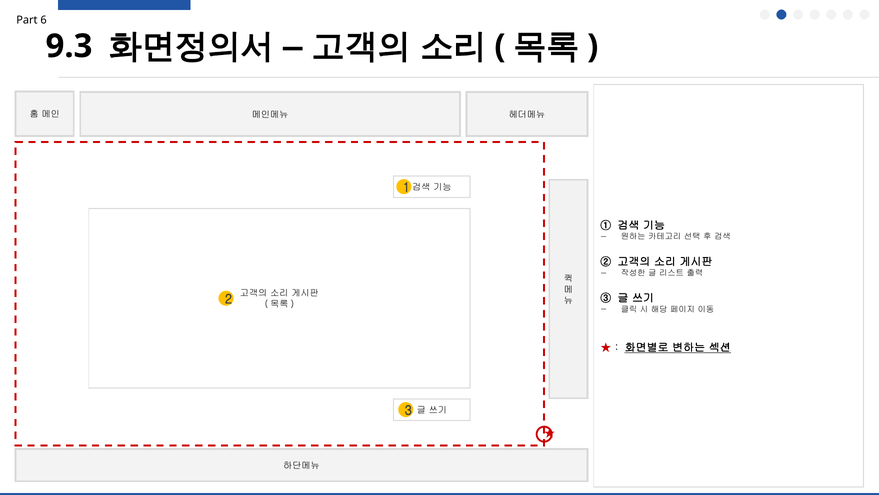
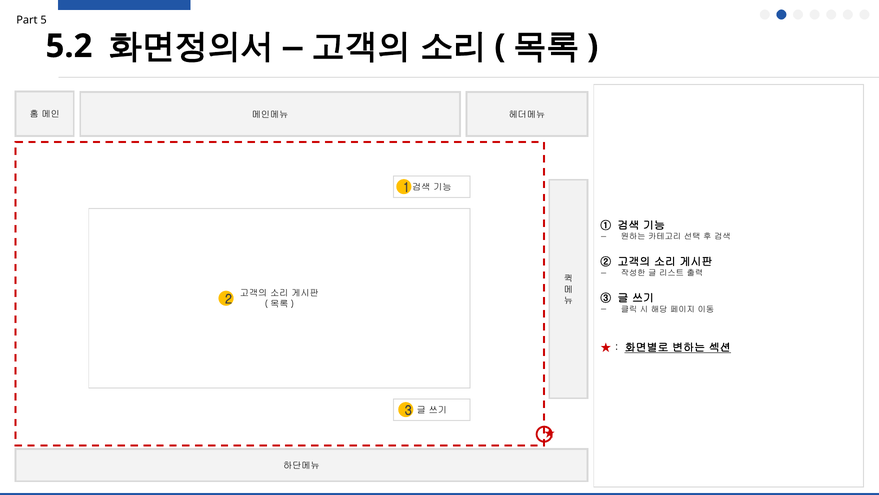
6: 6 -> 5 (44, 20)
9.3: 9.3 -> 5.2 (69, 46)
